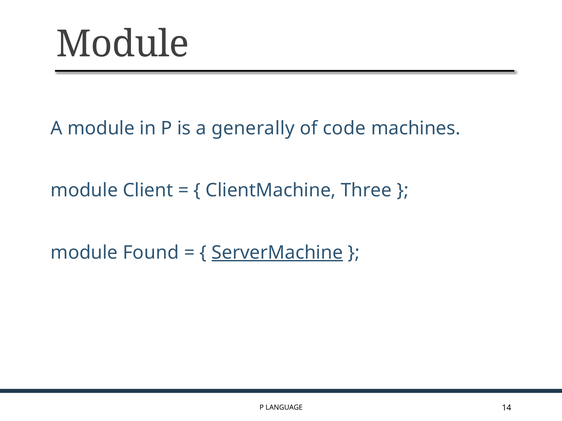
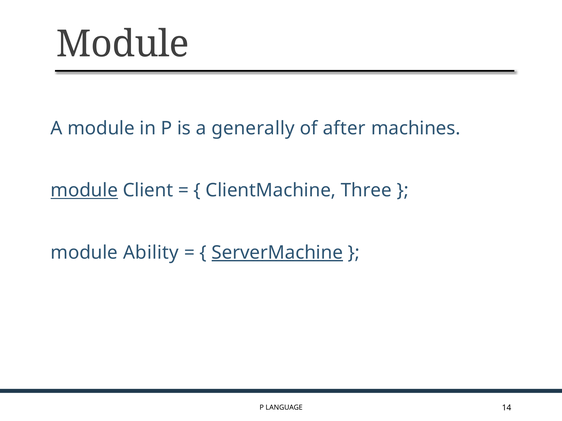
code: code -> after (344, 128)
module underline: none -> present (84, 191)
Found: Found -> Ability (151, 253)
